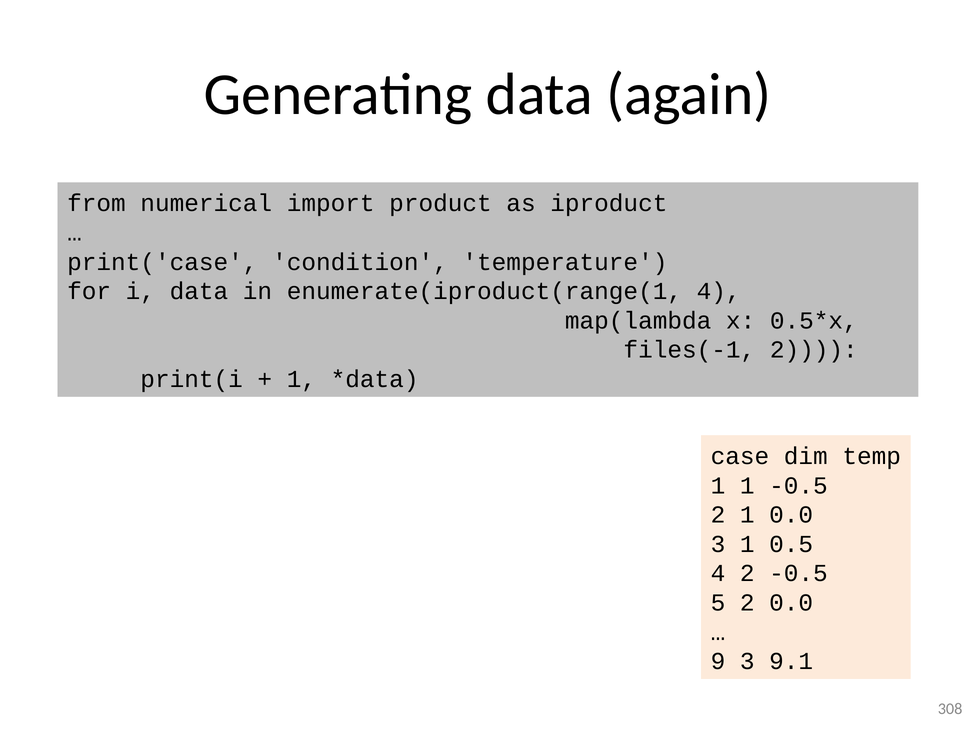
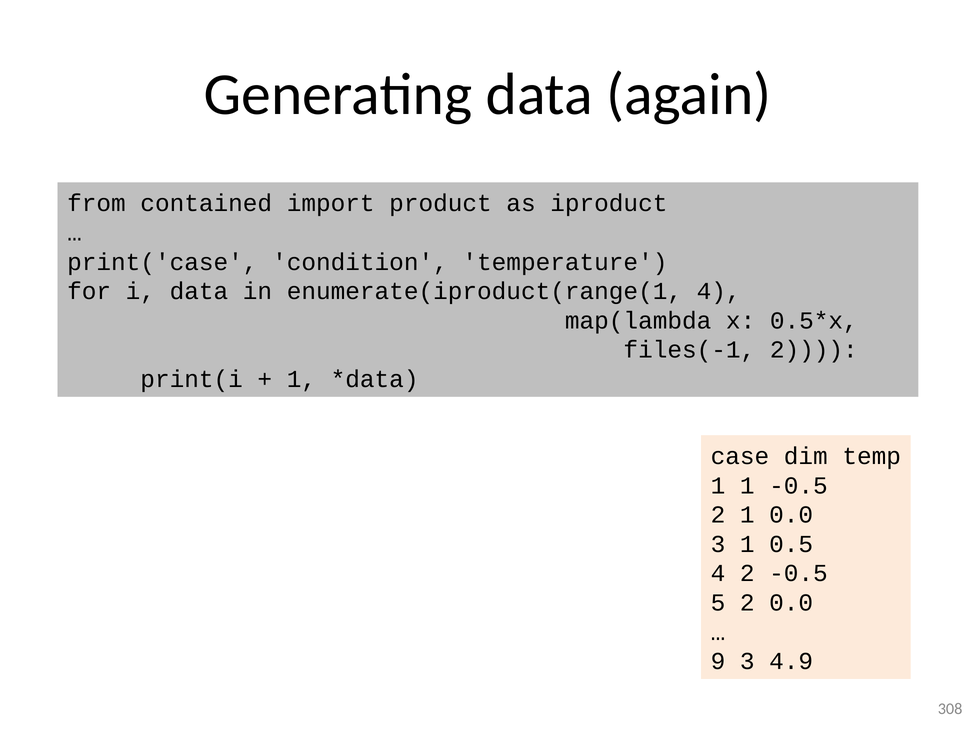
numerical: numerical -> contained (206, 203)
9.1: 9.1 -> 4.9 (791, 661)
